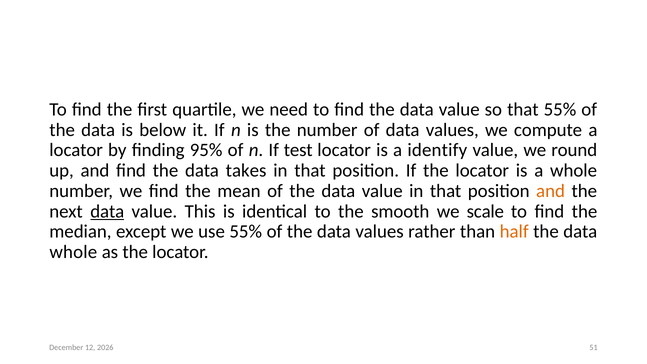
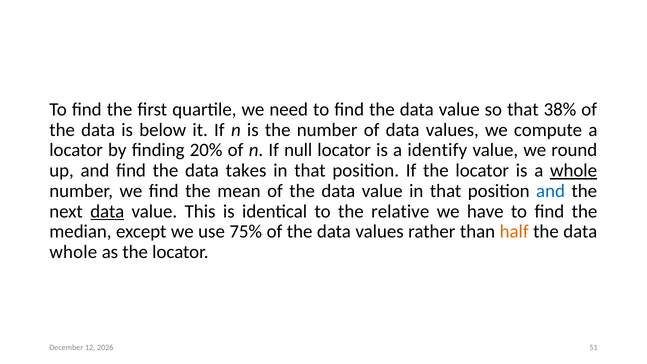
that 55%: 55% -> 38% (560, 109)
95%: 95% -> 20% (206, 150)
test: test -> null (298, 150)
whole underline: none -> present (574, 171)
and colour: orange -> blue (551, 191)
smooth: smooth -> relative (400, 211)
scale: scale -> have (485, 211)
use 55%: 55% -> 75% (246, 232)
